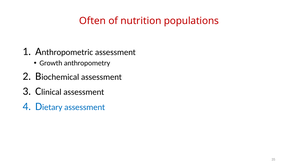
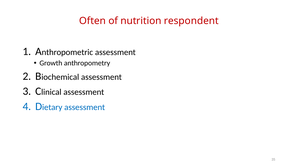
populations: populations -> respondent (191, 21)
